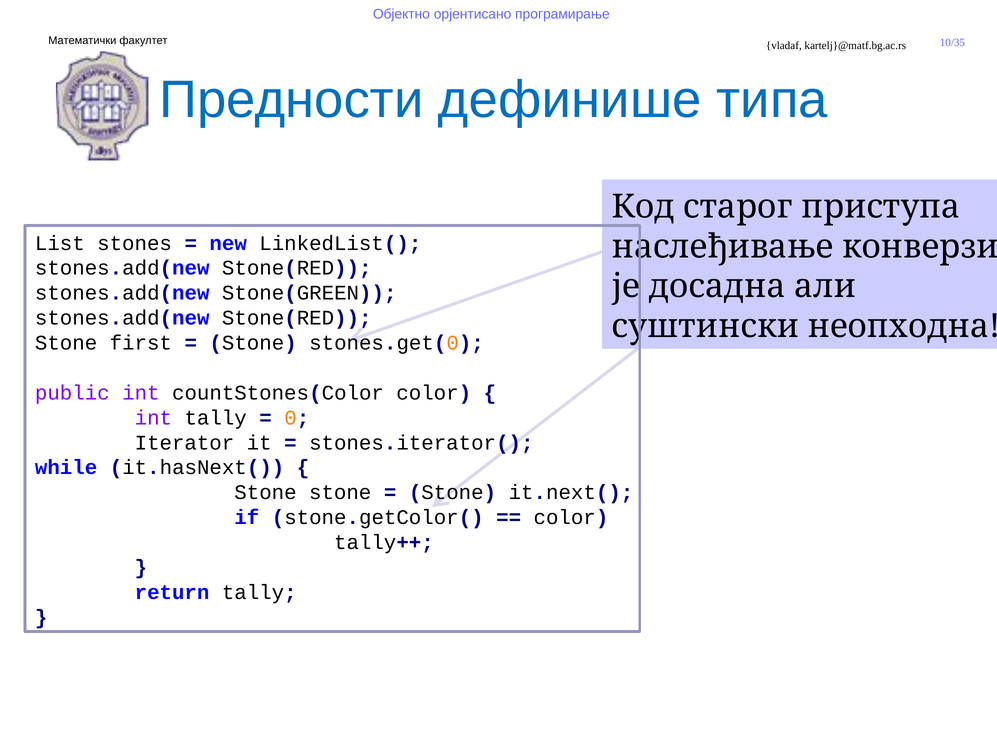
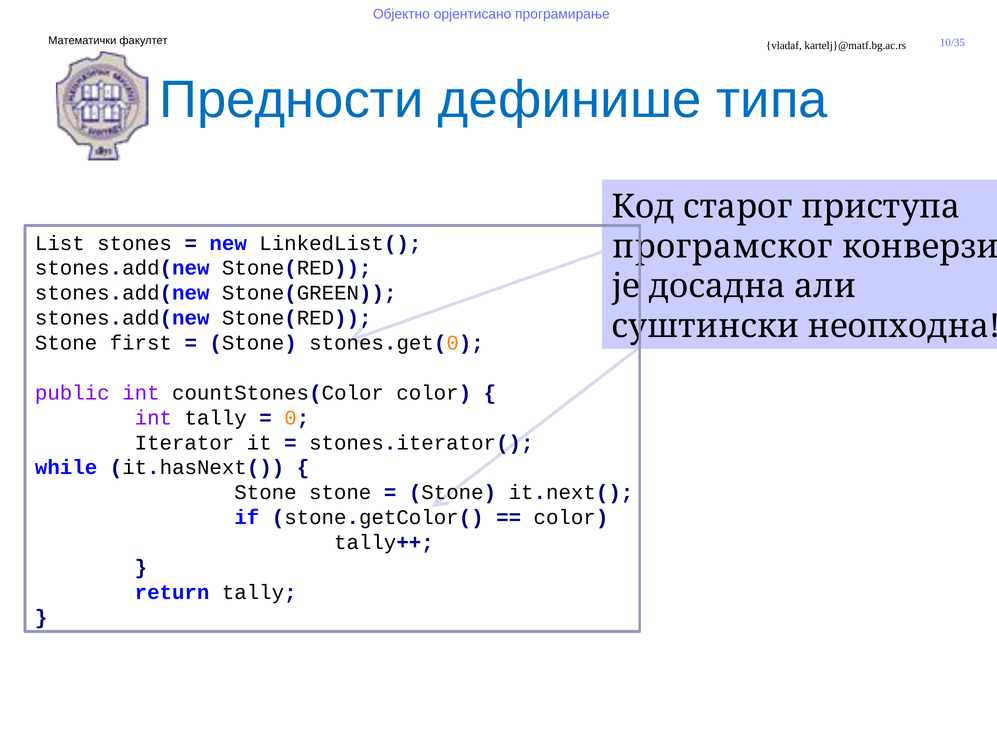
наслеђивање: наслеђивање -> програмског (722, 247)
